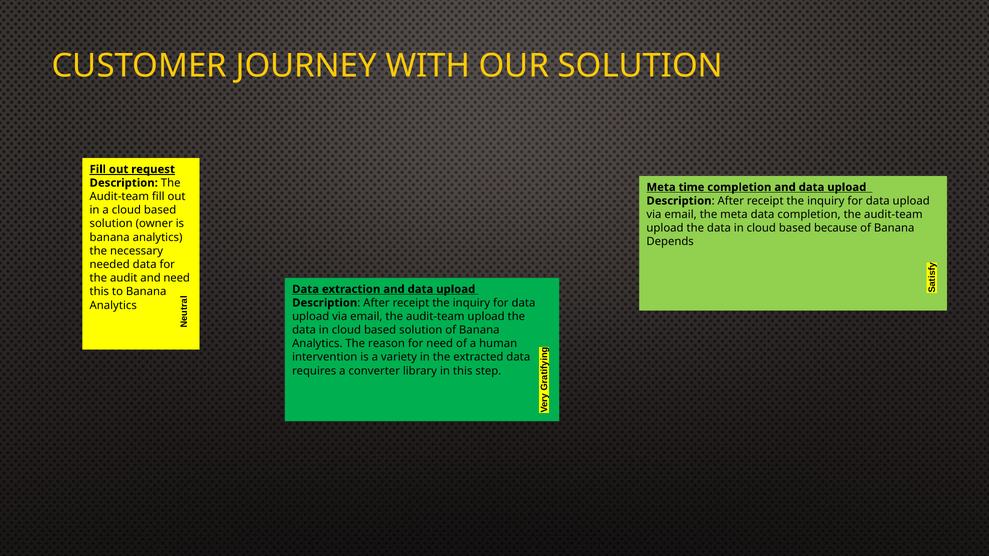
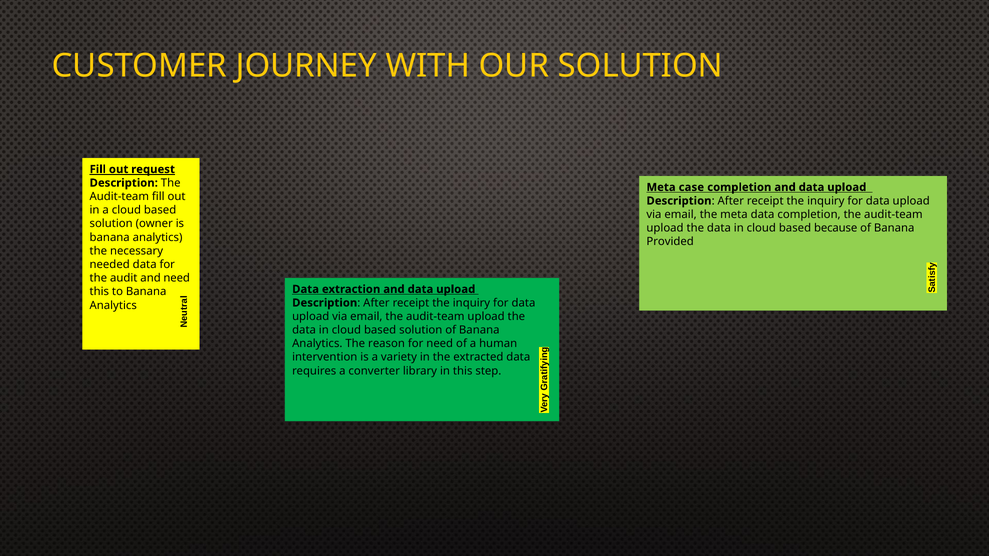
time: time -> case (691, 187)
Depends: Depends -> Provided (670, 242)
